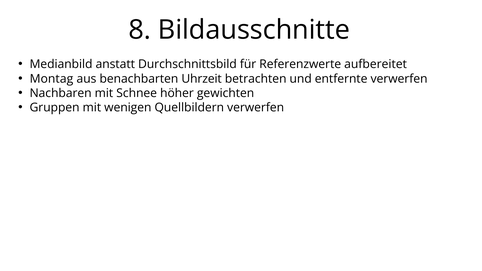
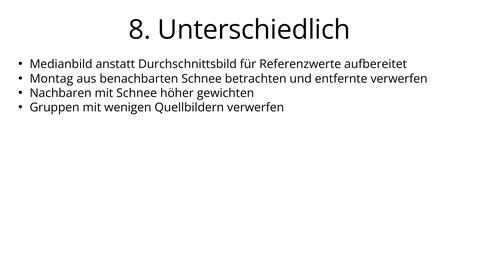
Bildausschnitte: Bildausschnitte -> Unterschiedlich (254, 30)
benachbarten Uhrzeit: Uhrzeit -> Schnee (202, 79)
